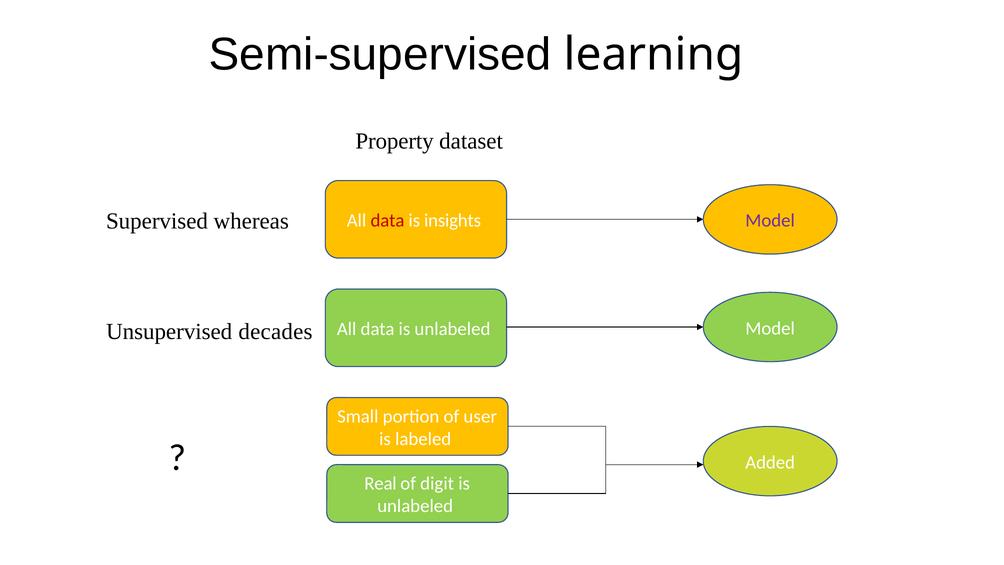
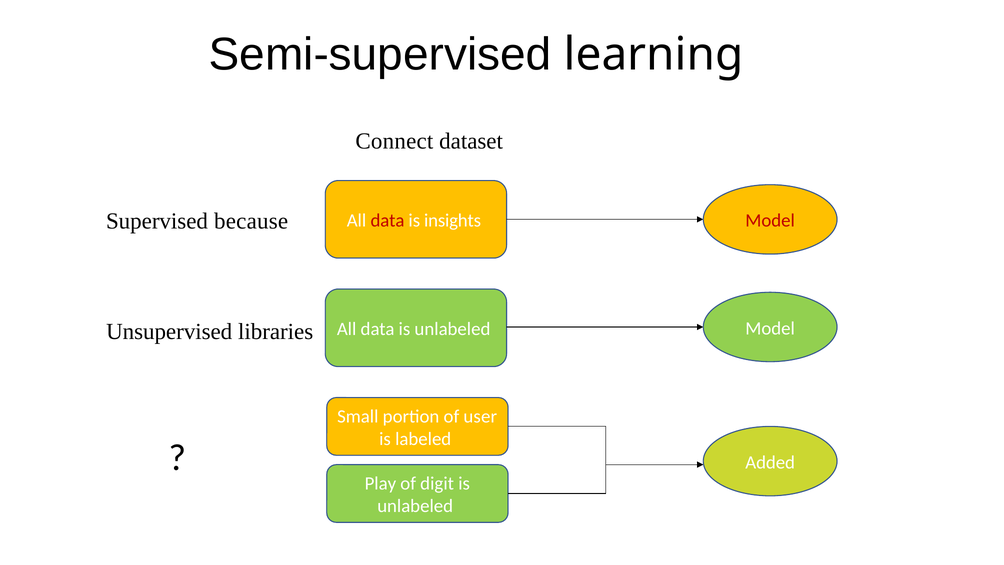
Property: Property -> Connect (394, 141)
whereas: whereas -> because (251, 221)
Model colour: purple -> red (770, 221)
decades: decades -> libraries (276, 332)
Real: Real -> Play (380, 483)
